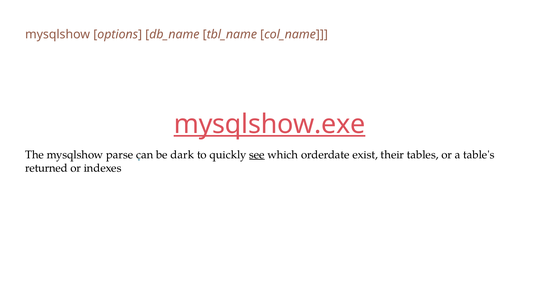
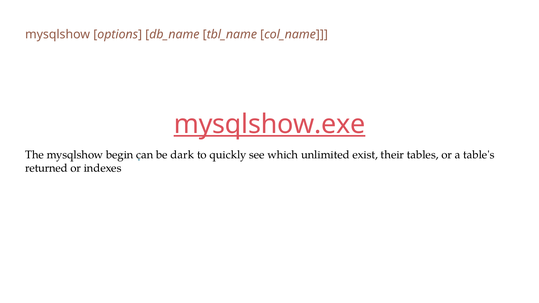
parse: parse -> begin (120, 155)
see underline: present -> none (257, 155)
orderdate: orderdate -> unlimited (325, 155)
